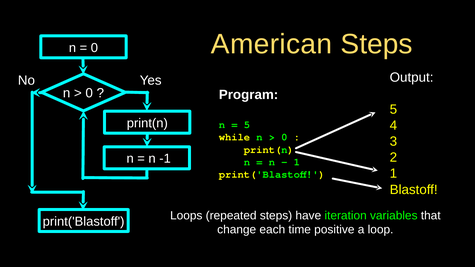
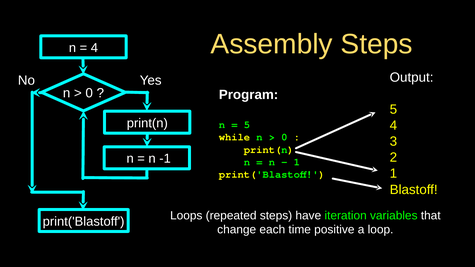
American: American -> Assembly (272, 44)
0: 0 -> 4 (94, 48)
